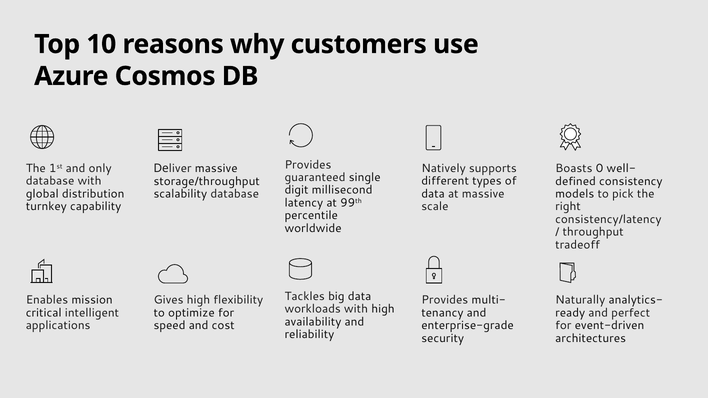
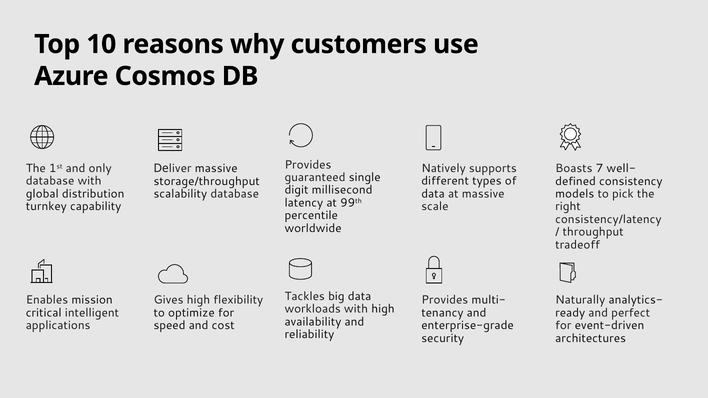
0: 0 -> 7 (600, 168)
